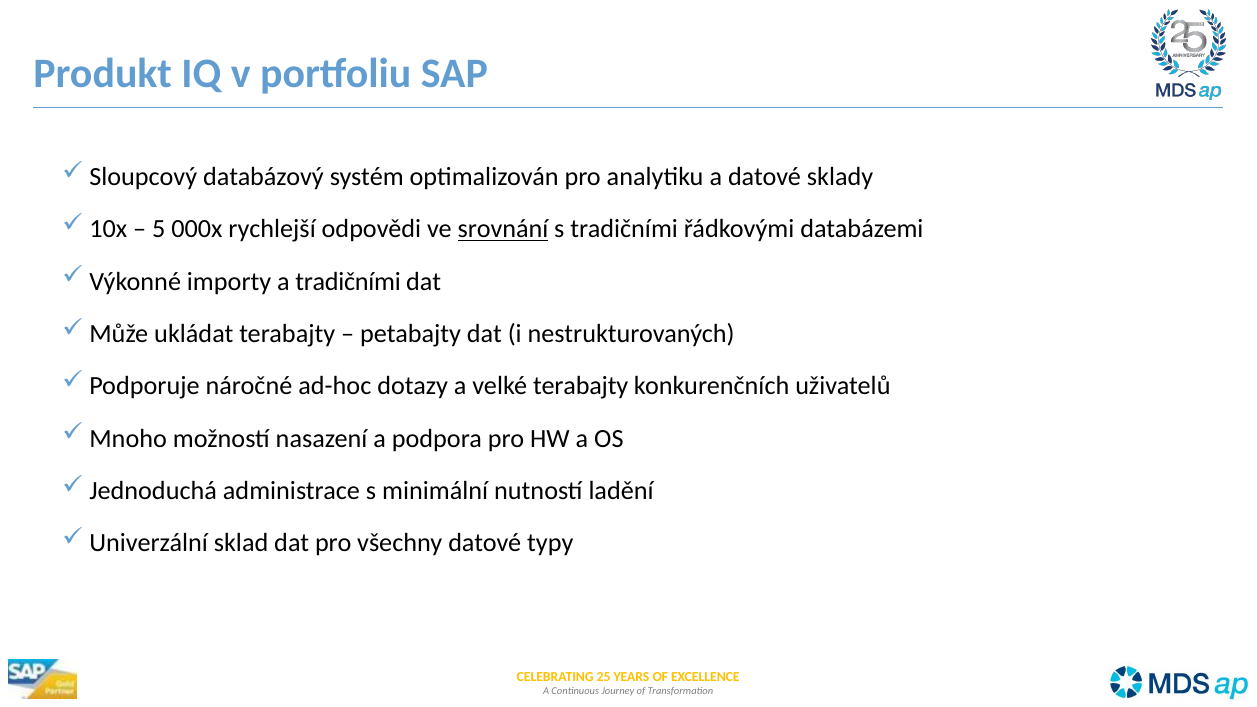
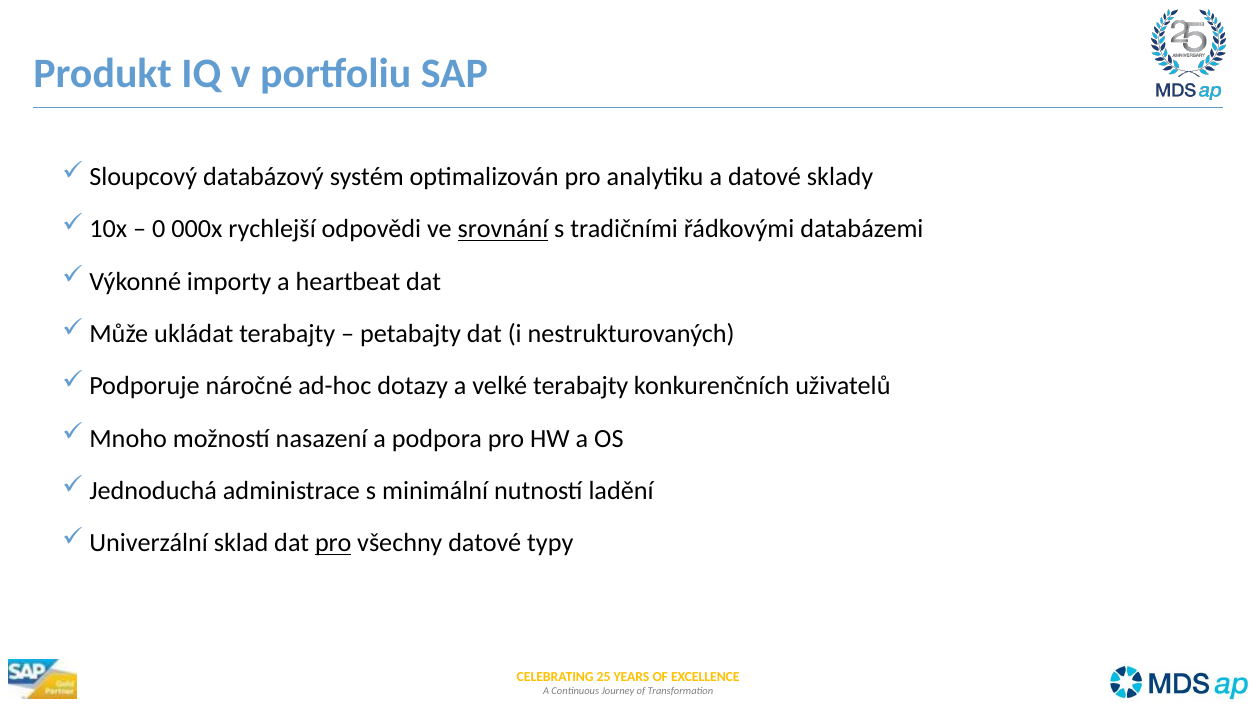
5: 5 -> 0 (159, 229)
a tradičními: tradičními -> heartbeat (348, 281)
pro underline: none -> present (333, 543)
